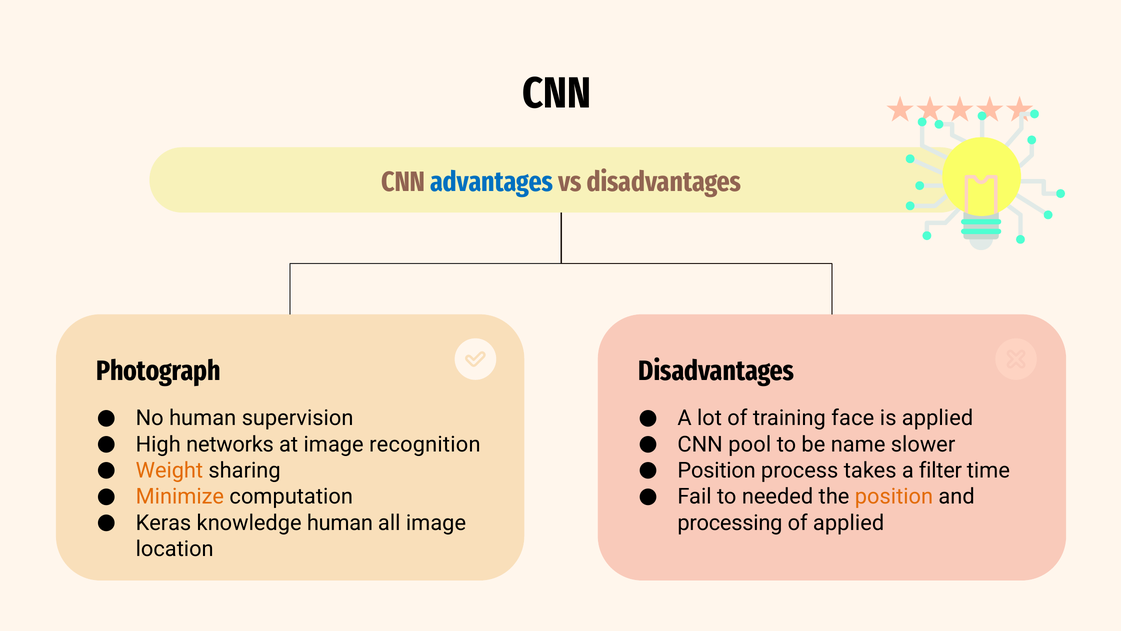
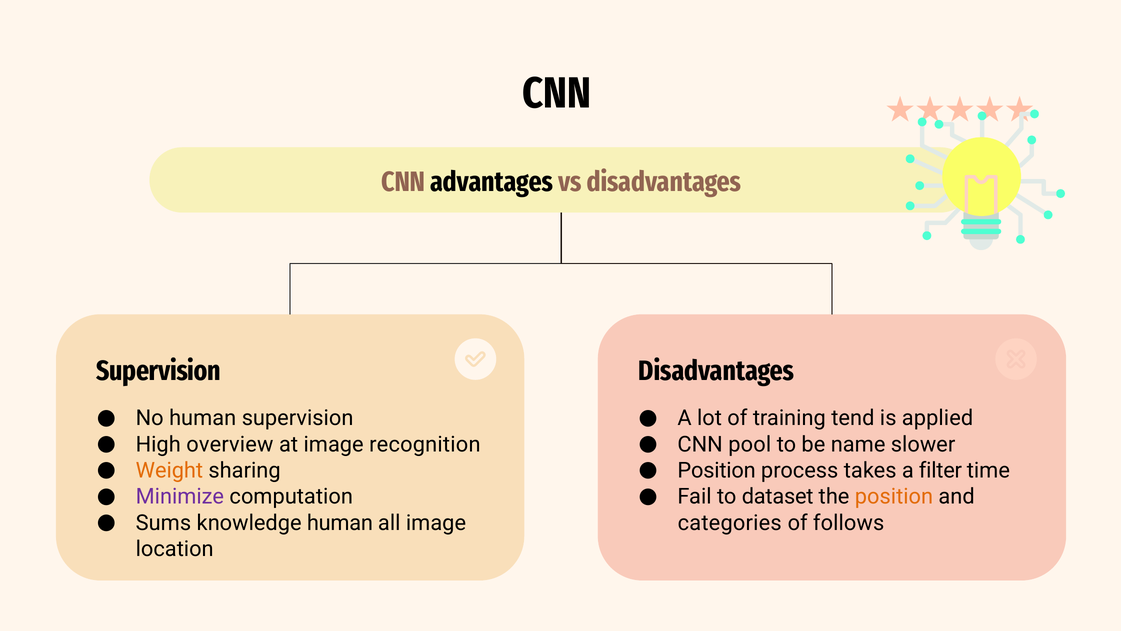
advantages colour: blue -> black (492, 182)
Photograph: Photograph -> Supervision (159, 371)
face: face -> tend (853, 418)
networks: networks -> overview (230, 444)
Minimize colour: orange -> purple (180, 496)
needed: needed -> dataset (778, 496)
Keras: Keras -> Sums (163, 523)
processing: processing -> categories (730, 523)
of applied: applied -> follows (849, 523)
